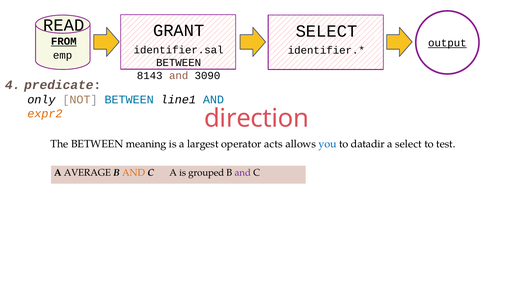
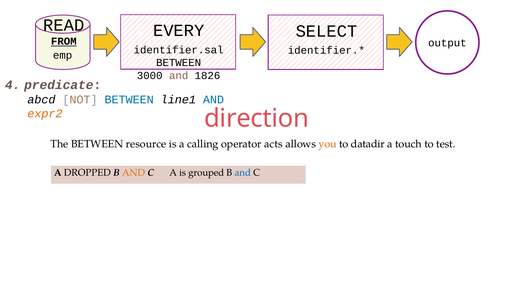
GRANT: GRANT -> EVERY (179, 31)
output underline: present -> none (447, 43)
8143: 8143 -> 3000 (150, 76)
3090: 3090 -> 1826 (207, 76)
only: only -> abcd (41, 100)
meaning: meaning -> resource (146, 144)
largest: largest -> calling (203, 144)
you colour: blue -> orange (328, 144)
a select: select -> touch (408, 144)
AVERAGE: AVERAGE -> DROPPED (87, 173)
and colour: purple -> blue (243, 173)
